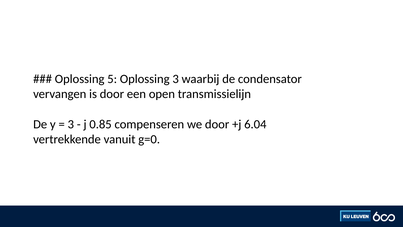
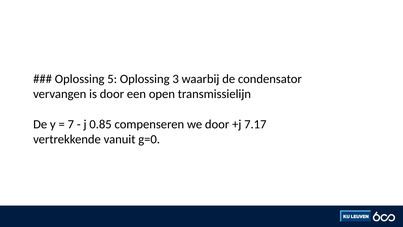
3: 3 -> 7 (71, 124)
6.04: 6.04 -> 7.17 (255, 124)
